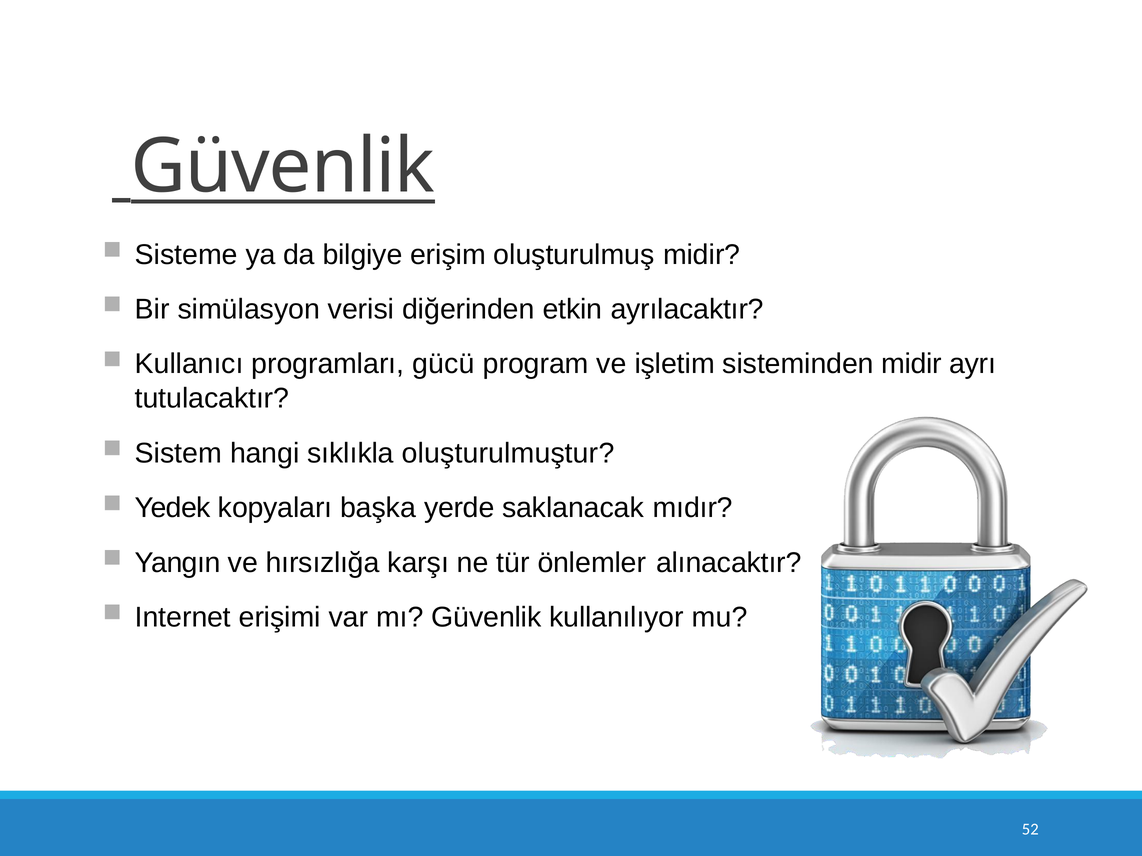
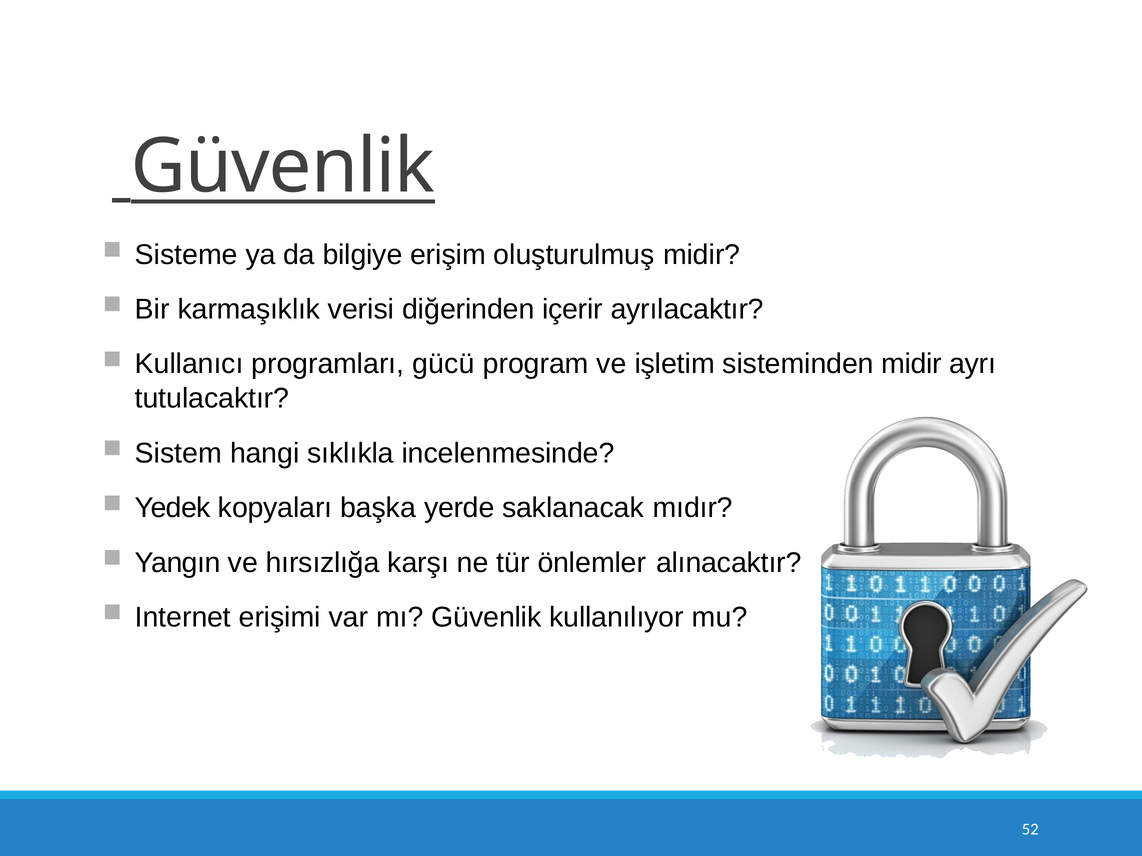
simülasyon: simülasyon -> karmaşıklık (249, 309)
etkin: etkin -> içerir (572, 309)
oluşturulmuştur: oluşturulmuştur -> incelenmesinde (508, 453)
